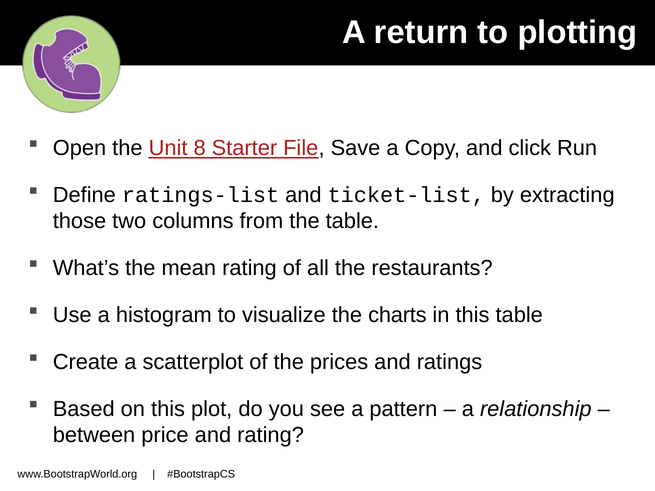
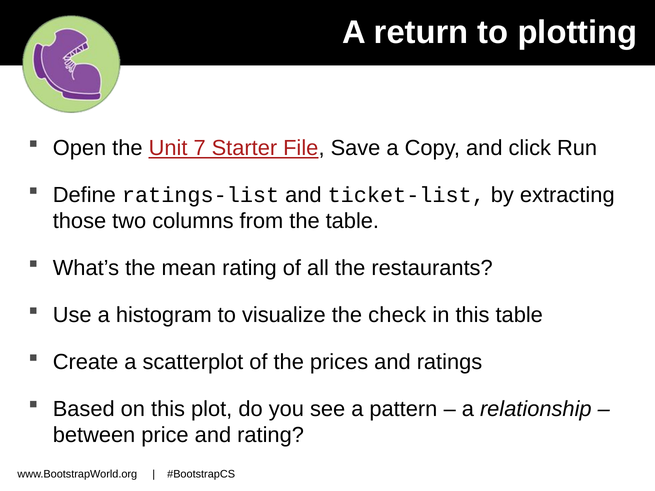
8: 8 -> 7 (200, 148)
charts: charts -> check (397, 315)
